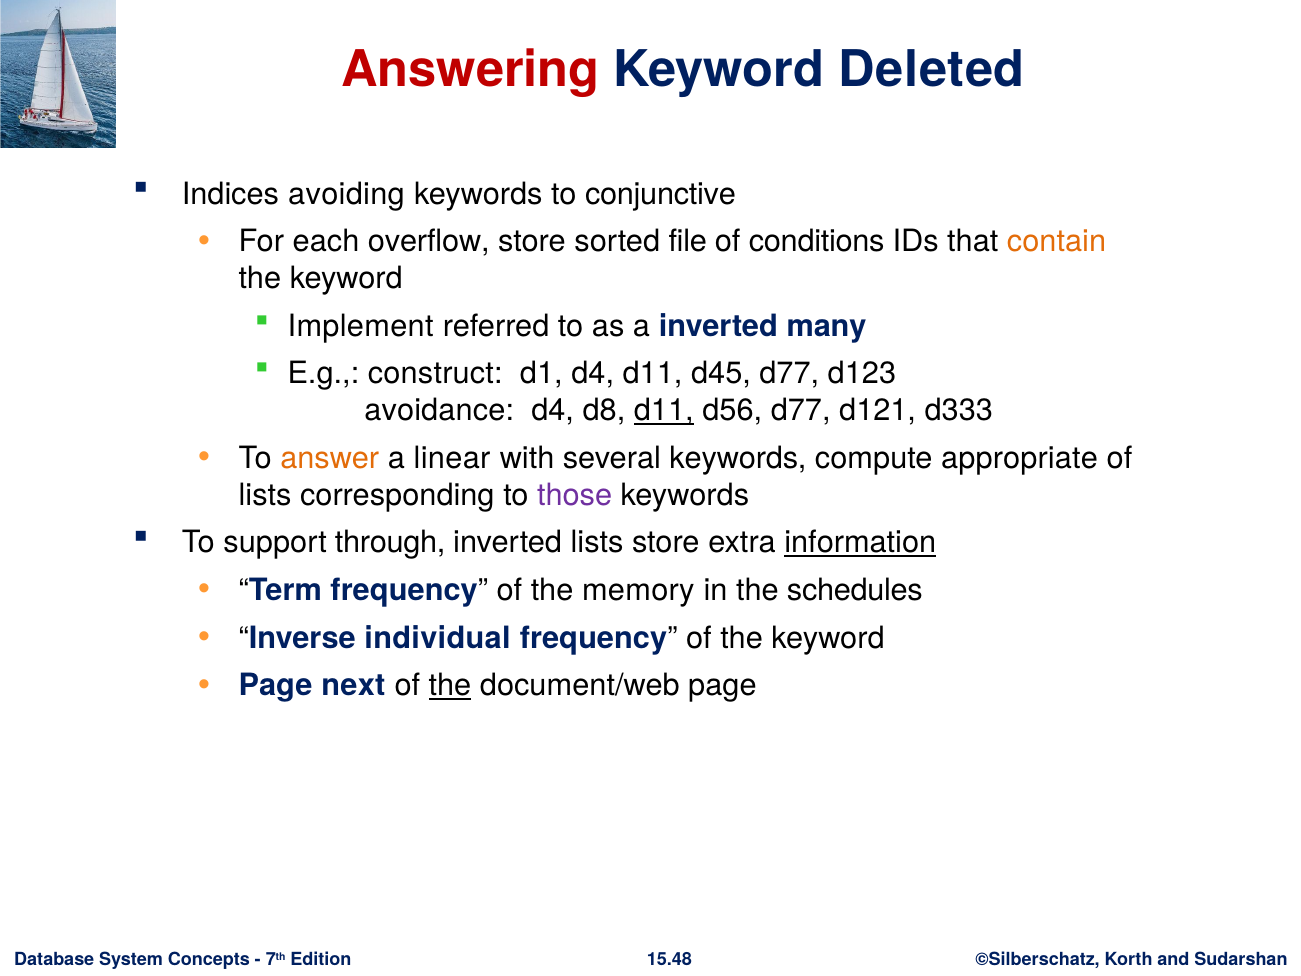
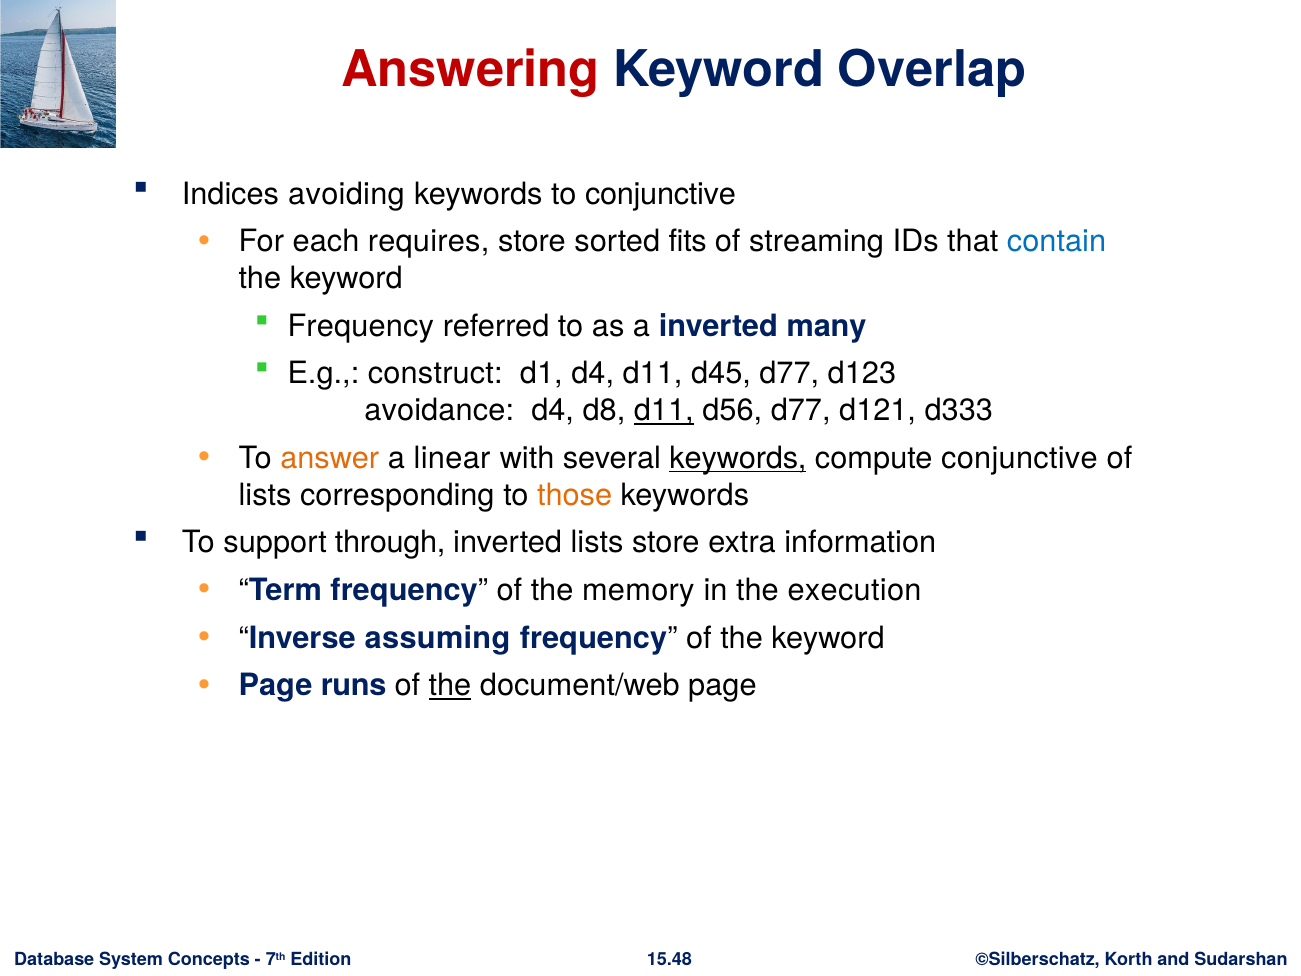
Deleted: Deleted -> Overlap (932, 70)
overflow: overflow -> requires (429, 241)
file: file -> fits (688, 241)
conditions: conditions -> streaming (817, 241)
contain colour: orange -> blue (1057, 241)
Implement: Implement -> Frequency (361, 326)
keywords underline: none -> present (738, 458)
compute appropriate: appropriate -> conjunctive (1019, 458)
those colour: purple -> orange (575, 495)
information underline: present -> none (860, 543)
schedules: schedules -> execution (855, 590)
individual: individual -> assuming (438, 638)
next: next -> runs (354, 686)
